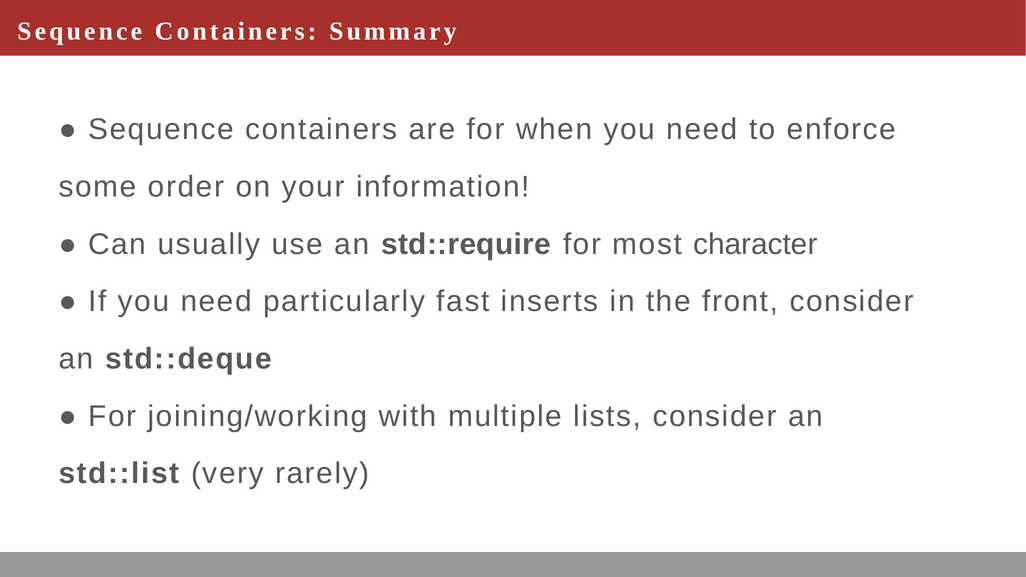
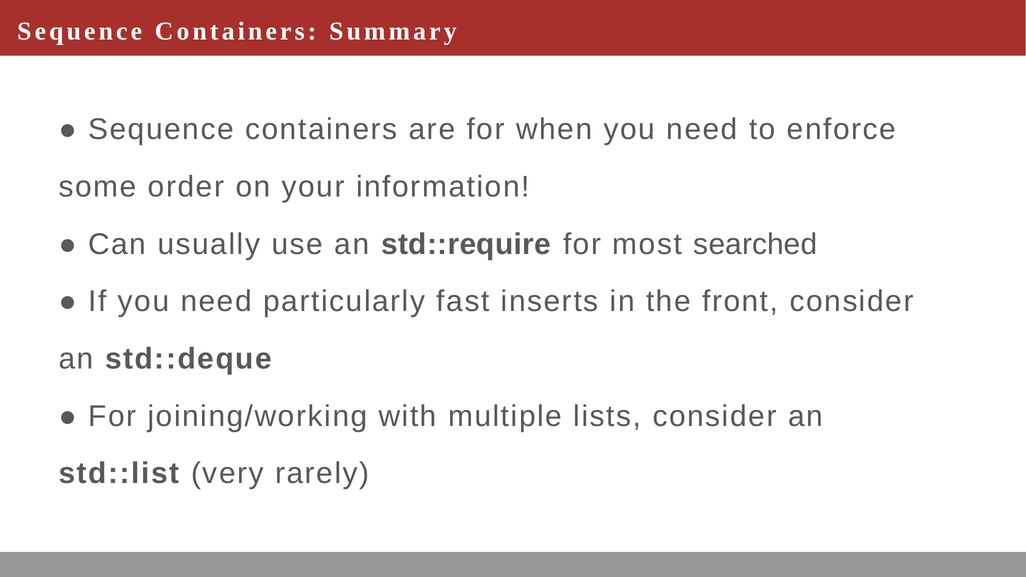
character: character -> searched (755, 244)
